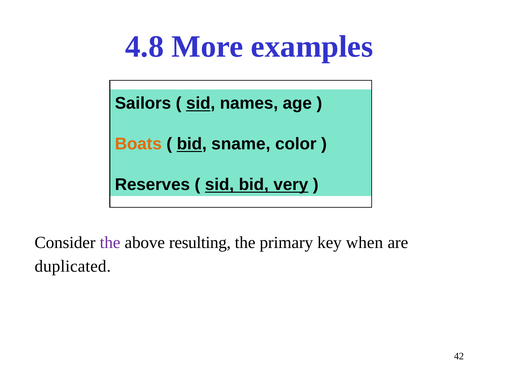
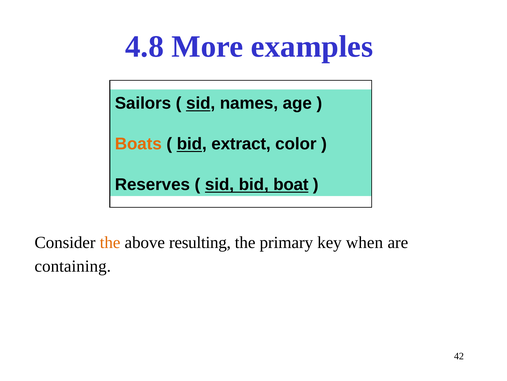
sname: sname -> extract (241, 144)
very: very -> boat (291, 184)
the colour: purple -> orange (110, 242)
duplicated: duplicated -> containing (73, 266)
